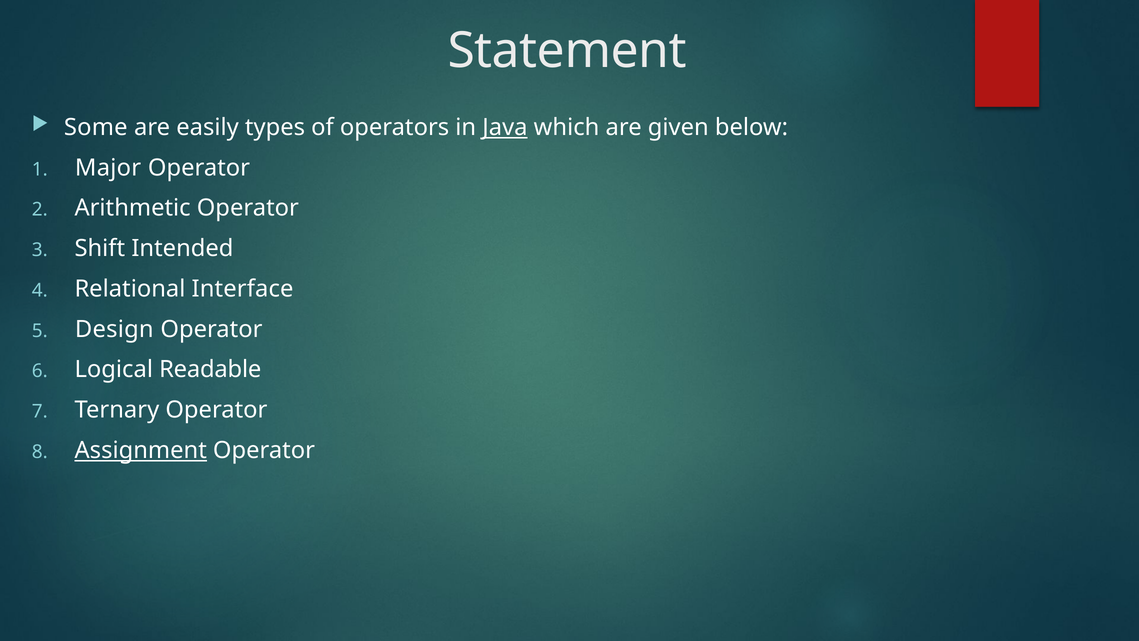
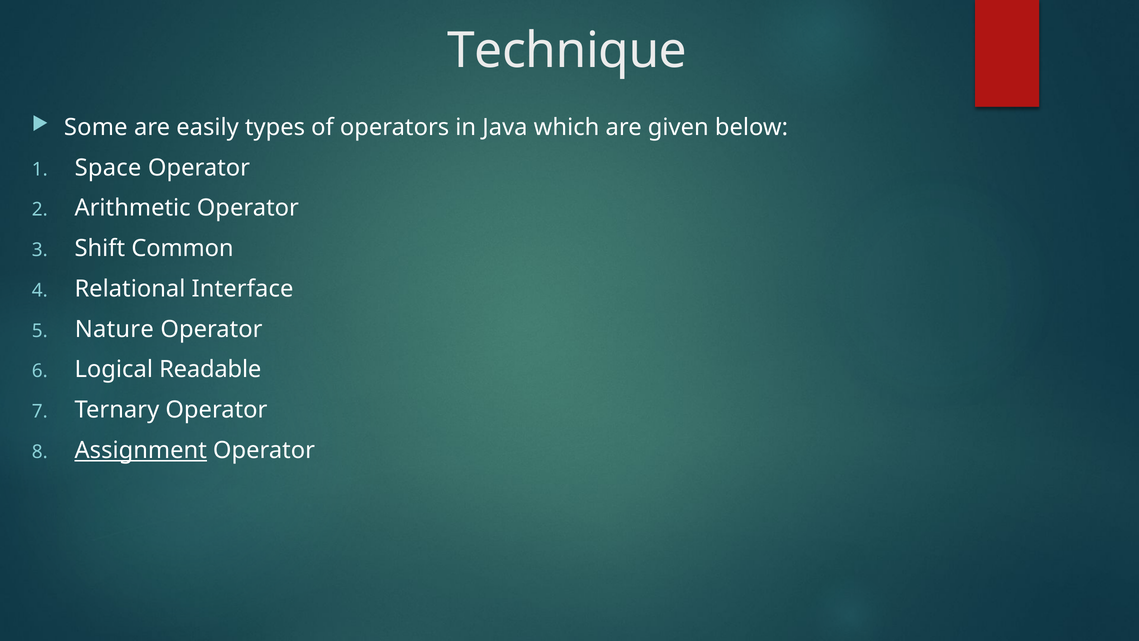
Statement: Statement -> Technique (567, 51)
Java underline: present -> none (505, 127)
Major: Major -> Space (108, 168)
Intended: Intended -> Common (182, 248)
Design: Design -> Nature (114, 329)
